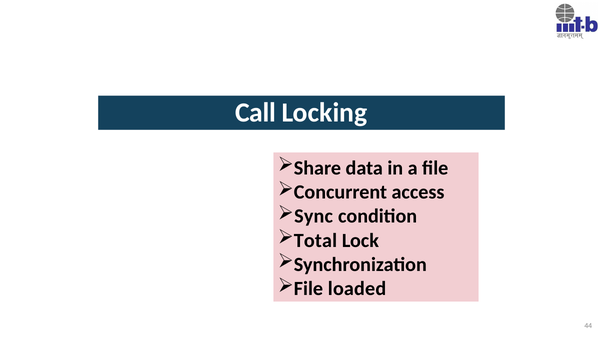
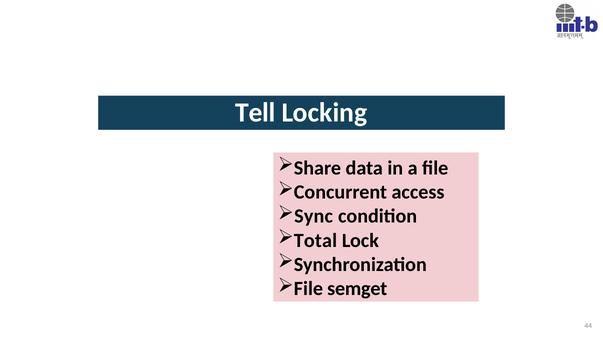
Call: Call -> Tell (256, 113)
loaded: loaded -> semget (357, 289)
